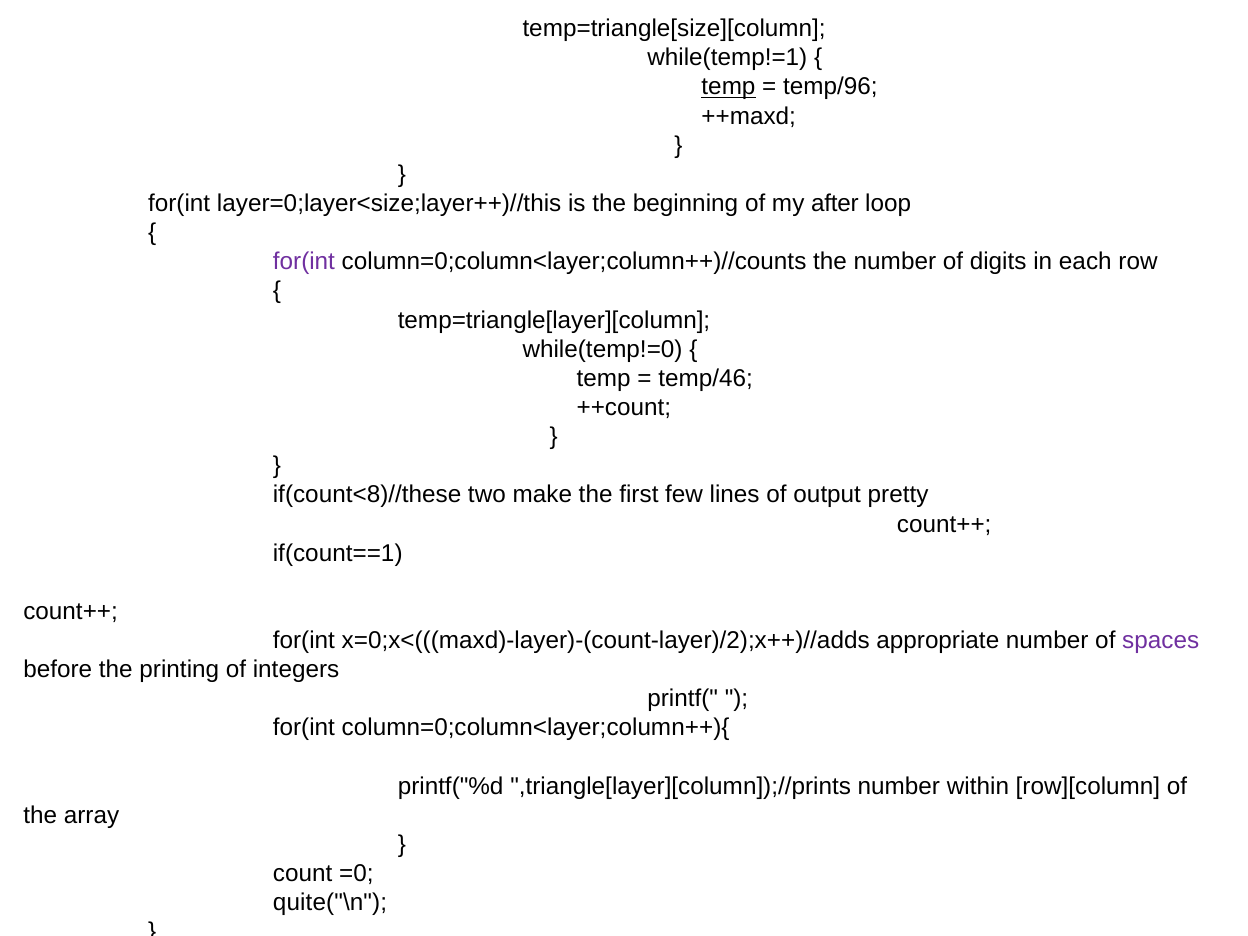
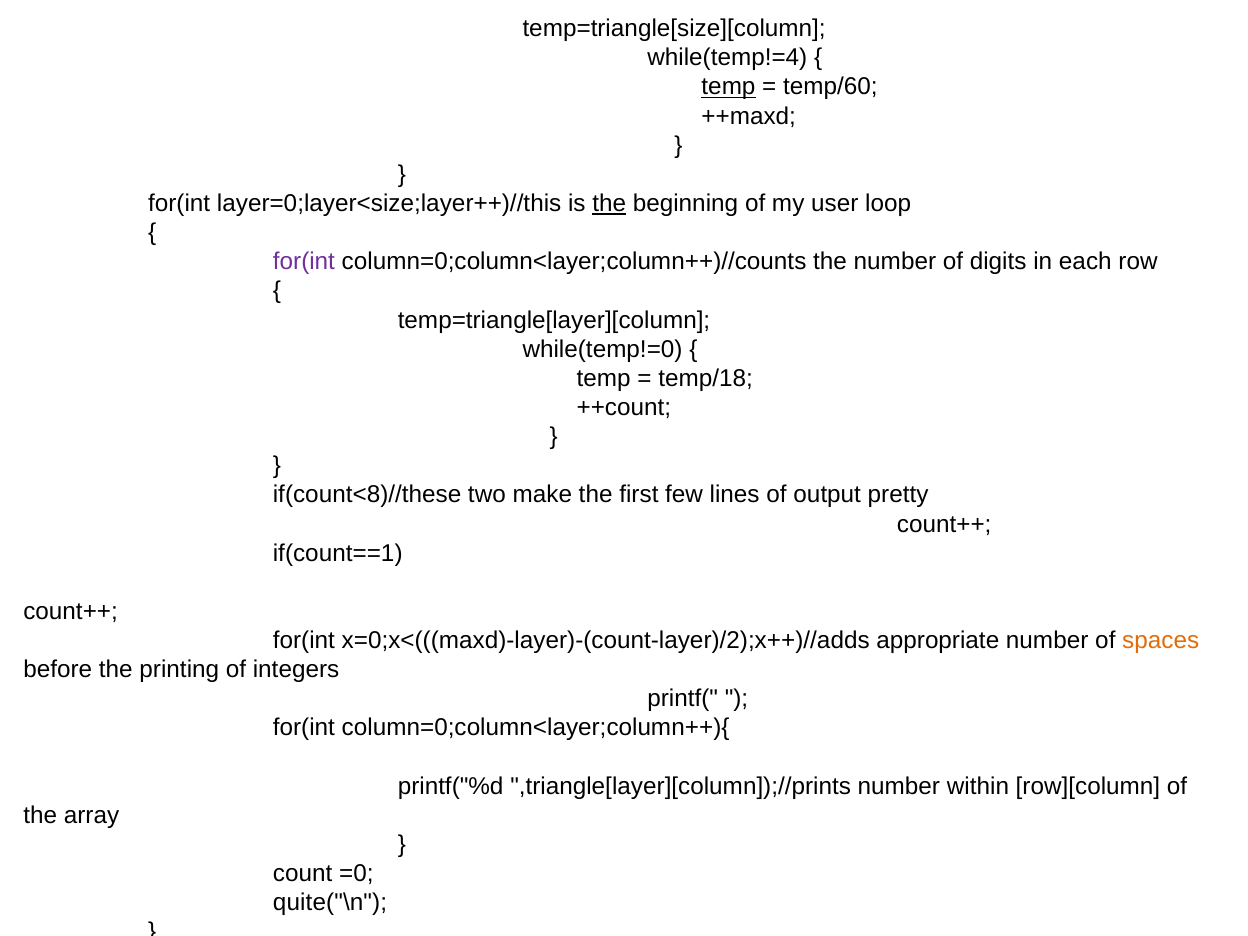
while(temp!=1: while(temp!=1 -> while(temp!=4 (727, 58)
temp/96: temp/96 -> temp/60 (830, 87)
the underline: none -> present (609, 204)
after: after -> user (835, 204)
temp/46: temp/46 -> temp/18 (706, 378)
spaces colour: purple -> orange (1161, 641)
